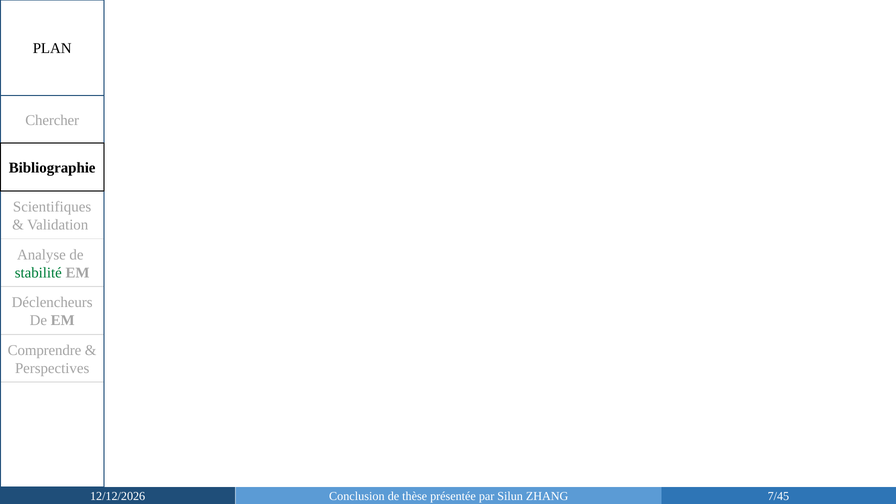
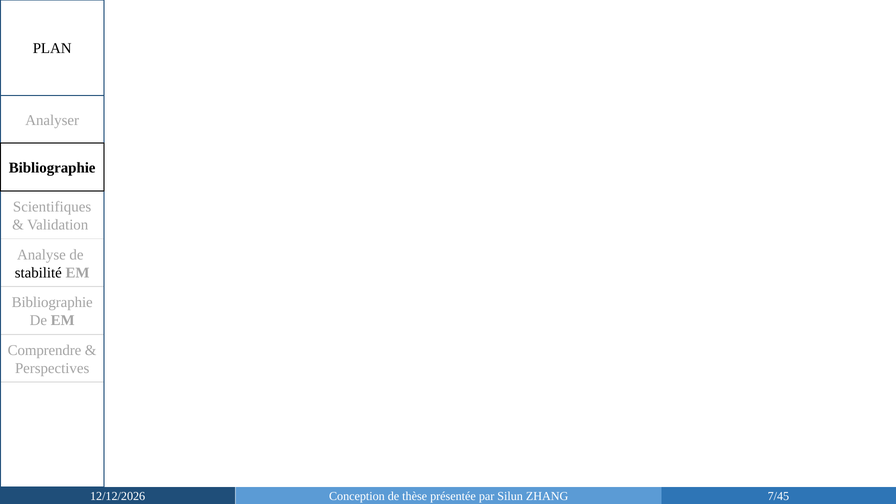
Chercher: Chercher -> Analyser (52, 120)
stabilité colour: green -> black (38, 273)
Déclencheurs: Déclencheurs -> Bibliographie (52, 303)
Conclusion: Conclusion -> Conception (357, 496)
